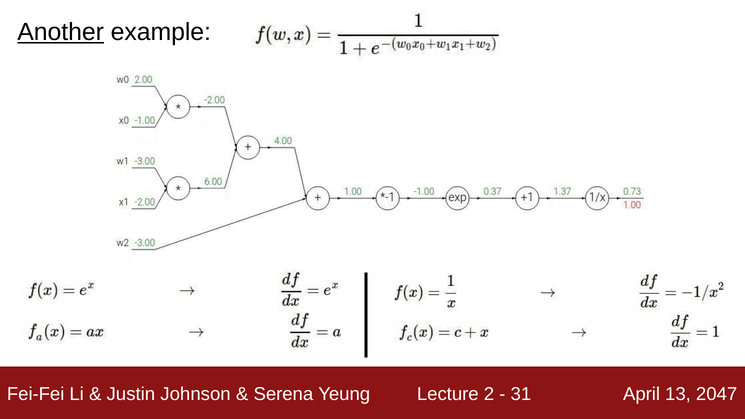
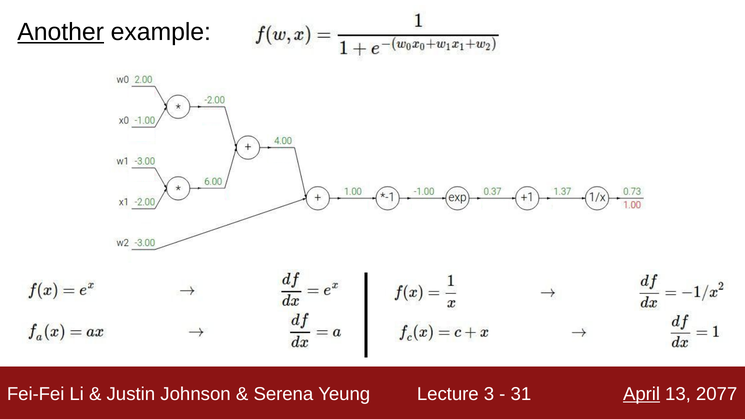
2: 2 -> 3 (489, 394)
April underline: none -> present (642, 394)
2047: 2047 -> 2077 (717, 394)
